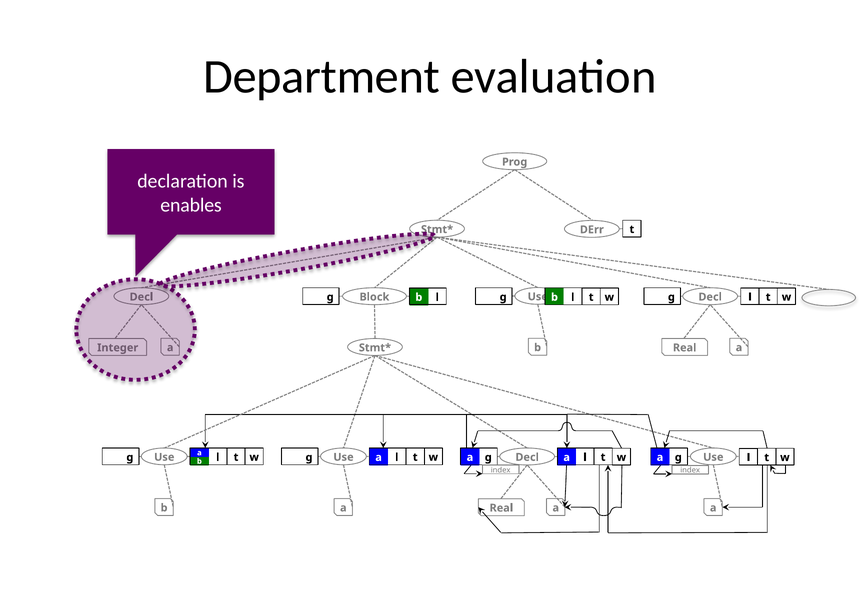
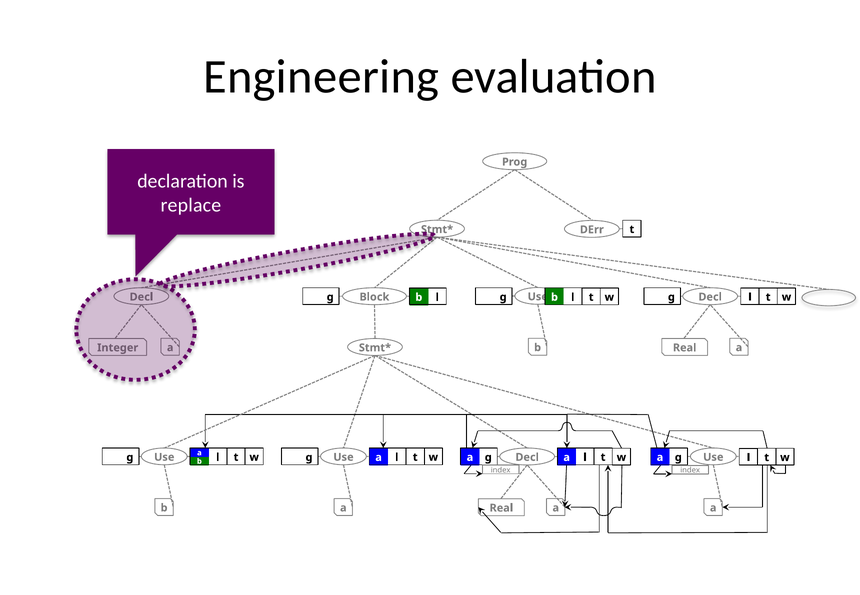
Department: Department -> Engineering (321, 77)
enables: enables -> replace (191, 205)
